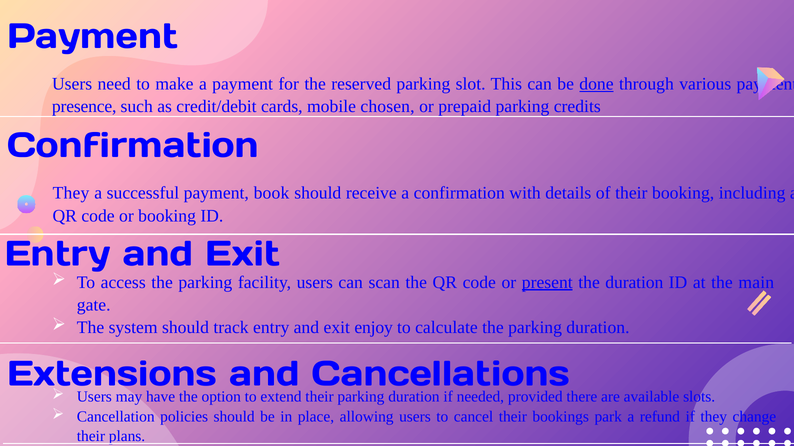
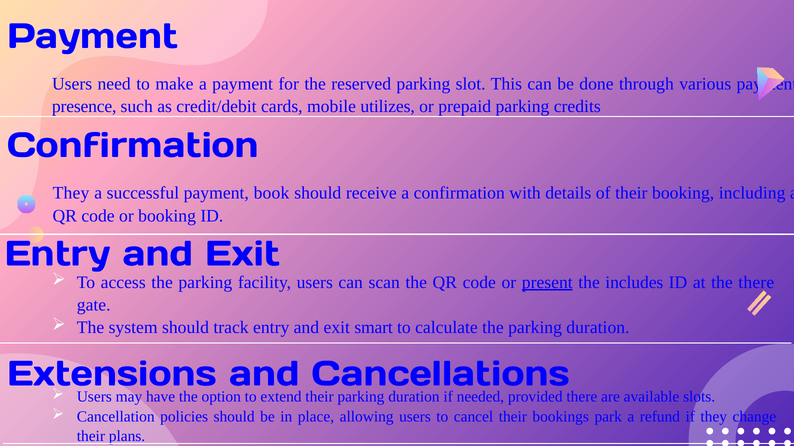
done underline: present -> none (596, 84)
chosen: chosen -> utilizes (388, 107)
the duration: duration -> includes (634, 283)
the main: main -> there (756, 283)
enjoy: enjoy -> smart (374, 328)
